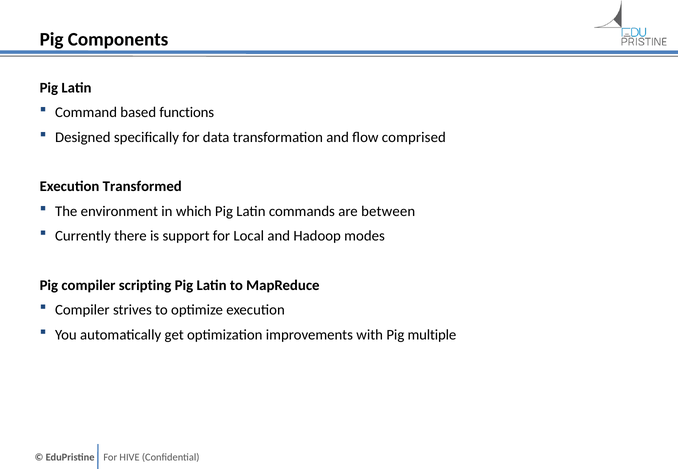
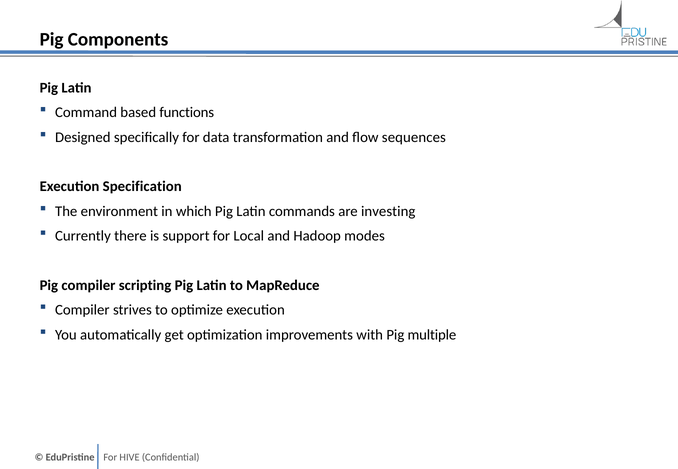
comprised: comprised -> sequences (414, 137)
Transformed: Transformed -> Specification (142, 187)
between: between -> investing (388, 211)
